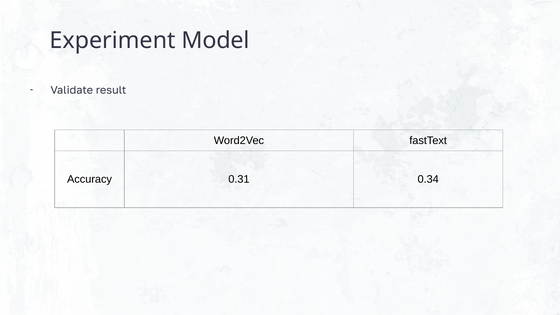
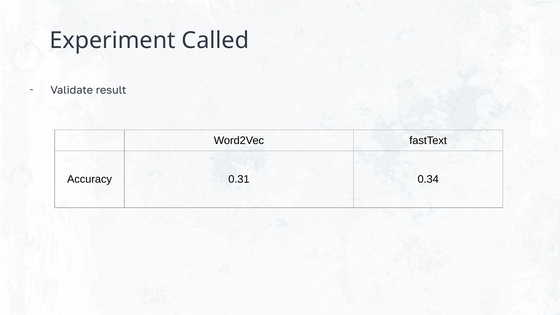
Model: Model -> Called (215, 41)
